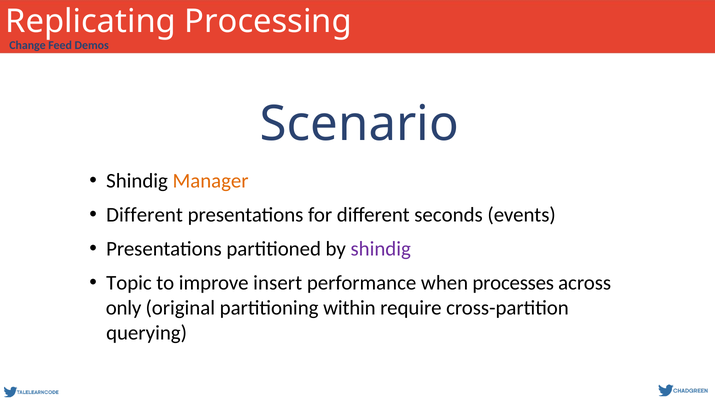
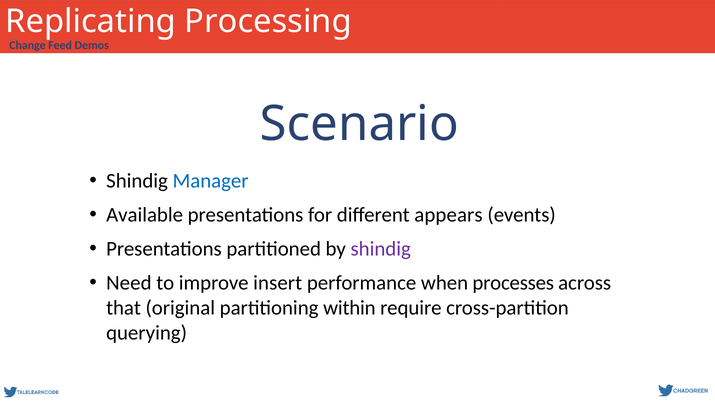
Manager colour: orange -> blue (211, 181)
Different: Different -> Available (145, 215)
seconds: seconds -> appears (448, 215)
Topic: Topic -> Need (129, 283)
only: only -> that (124, 308)
